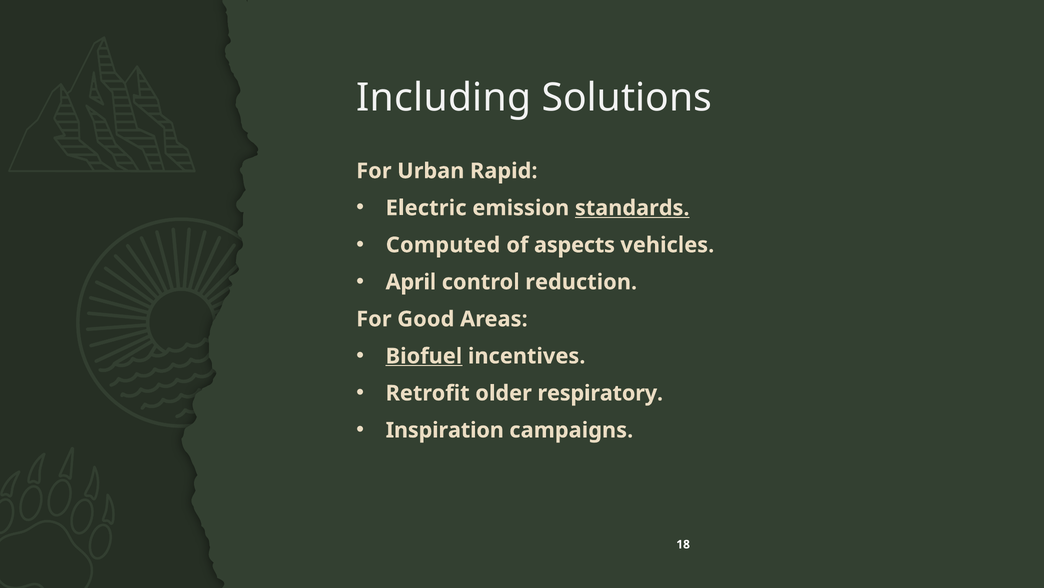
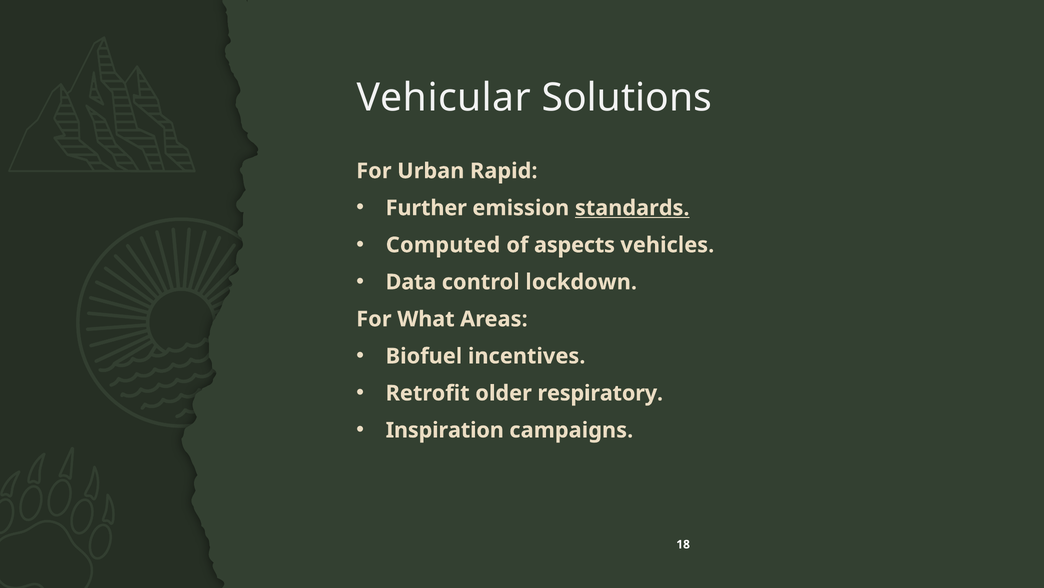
Including: Including -> Vehicular (444, 98)
Electric: Electric -> Further (426, 208)
April: April -> Data (411, 282)
reduction: reduction -> lockdown (581, 282)
Good: Good -> What (426, 319)
Biofuel underline: present -> none (424, 356)
